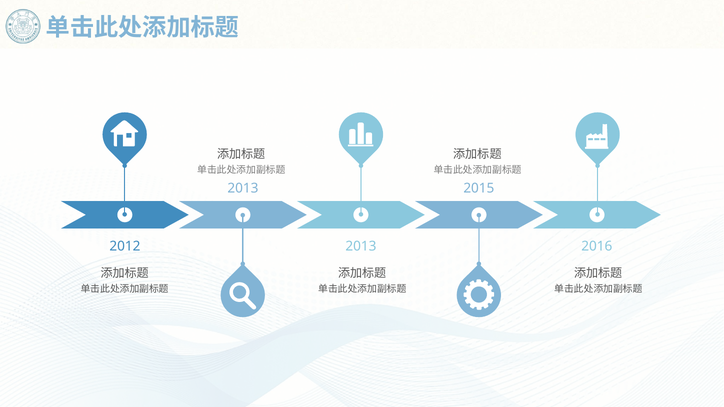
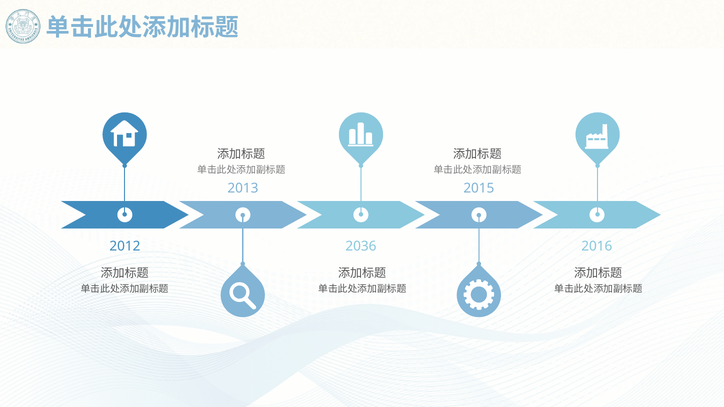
2013: 2013 -> 2036 (361, 246)
